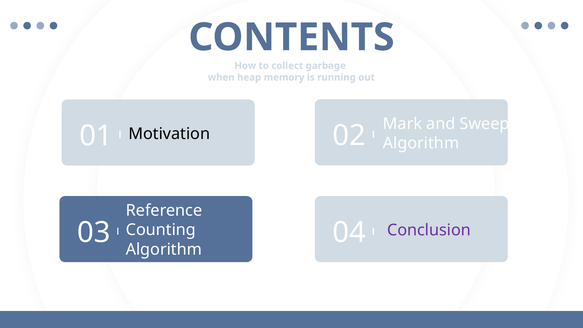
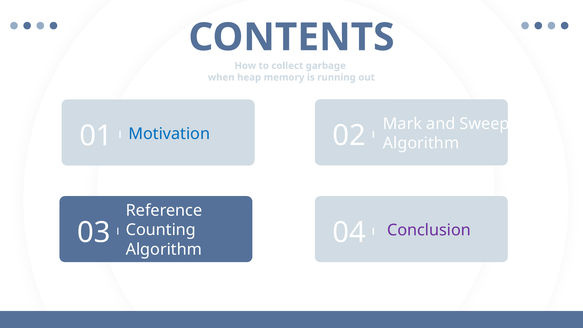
Motivation colour: black -> blue (169, 134)
